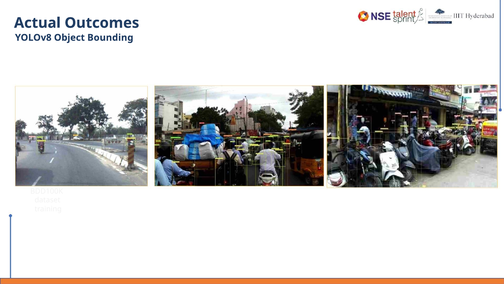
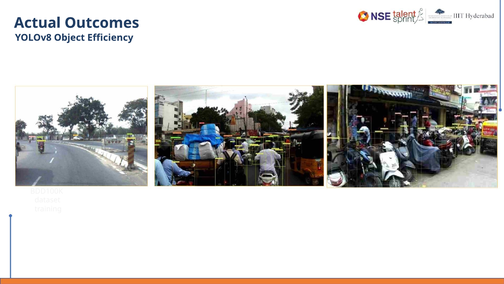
Bounding: Bounding -> Efficiency (110, 38)
